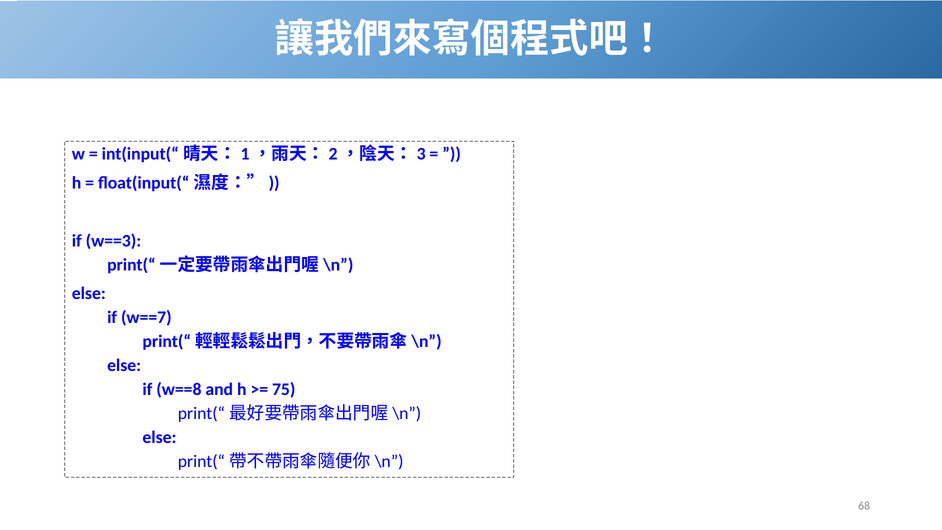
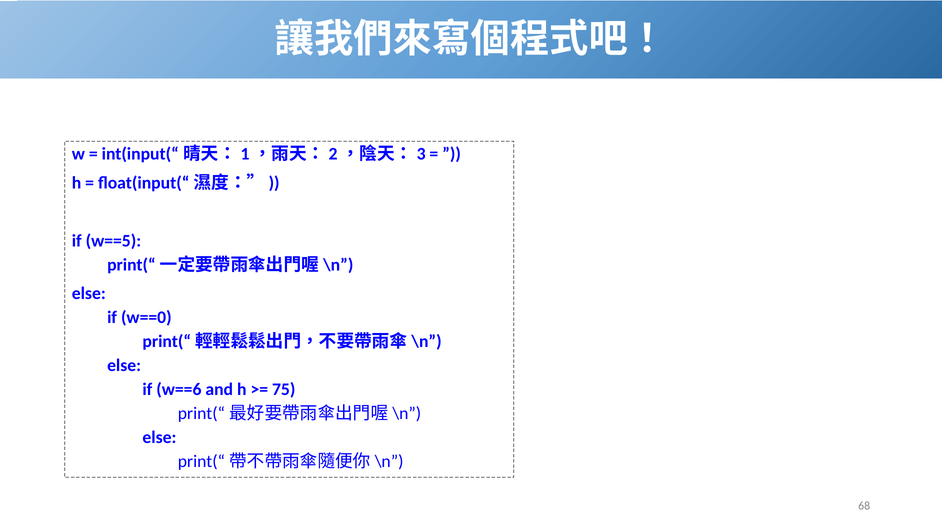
w==3: w==3 -> w==5 (113, 241)
w==7: w==7 -> w==0 (146, 318)
w==8: w==8 -> w==6 (179, 389)
